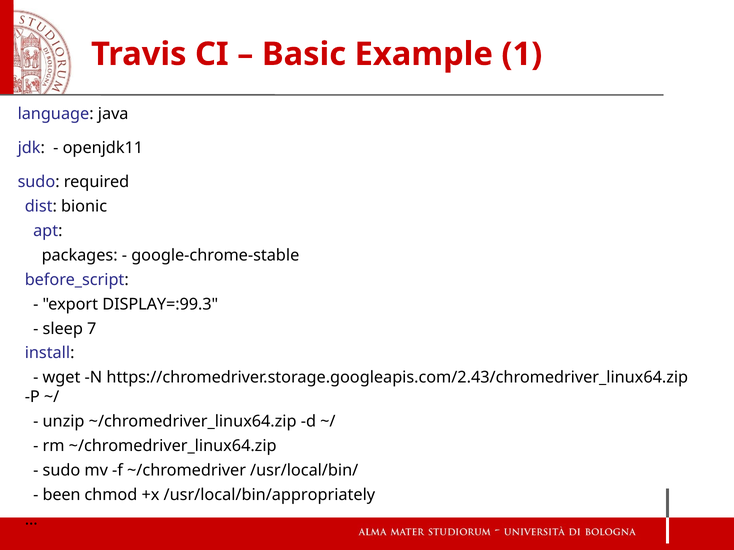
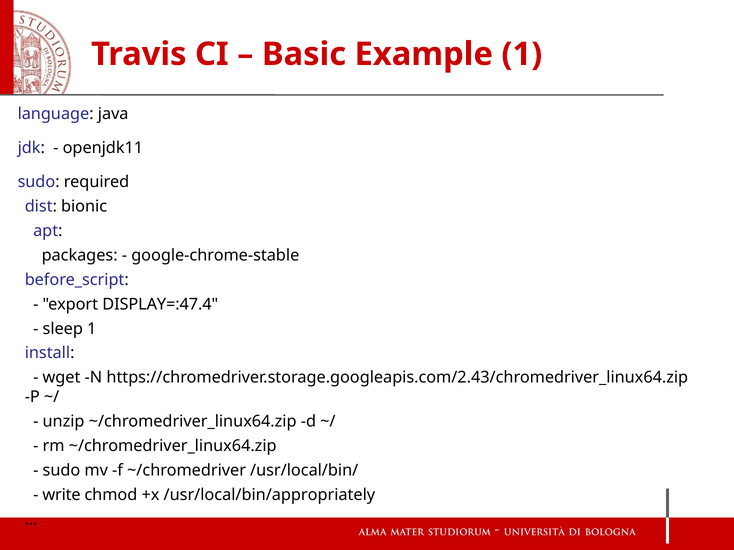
DISPLAY=:99.3: DISPLAY=:99.3 -> DISPLAY=:47.4 (160, 304)
sleep 7: 7 -> 1 (92, 329)
been: been -> write (62, 495)
